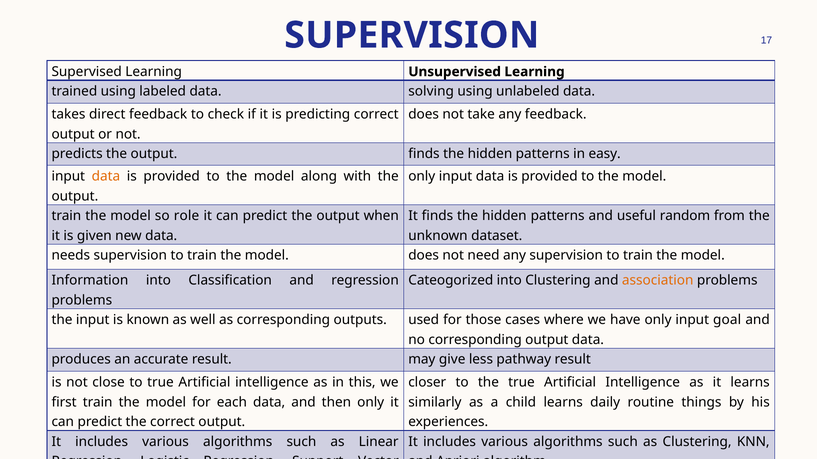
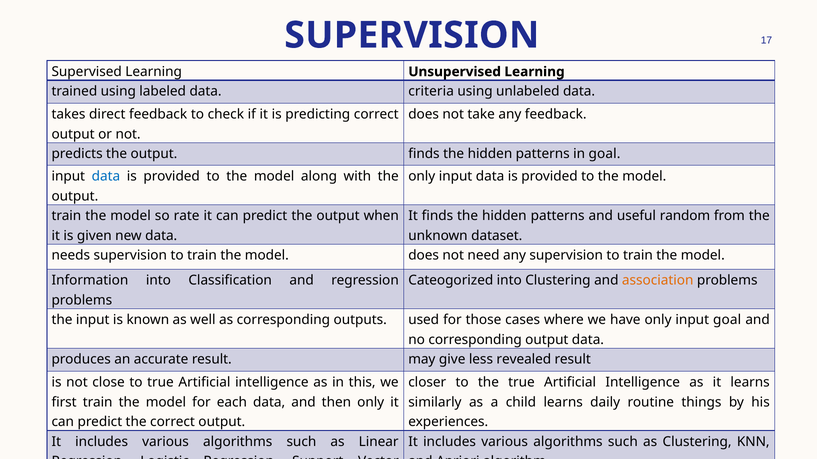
solving: solving -> criteria (431, 92)
in easy: easy -> goal (605, 154)
data colour: orange -> blue (106, 177)
role: role -> rate (187, 216)
pathway: pathway -> revealed (524, 360)
